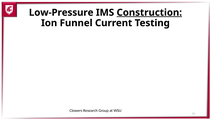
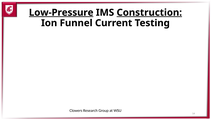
Low-Pressure underline: none -> present (61, 13)
